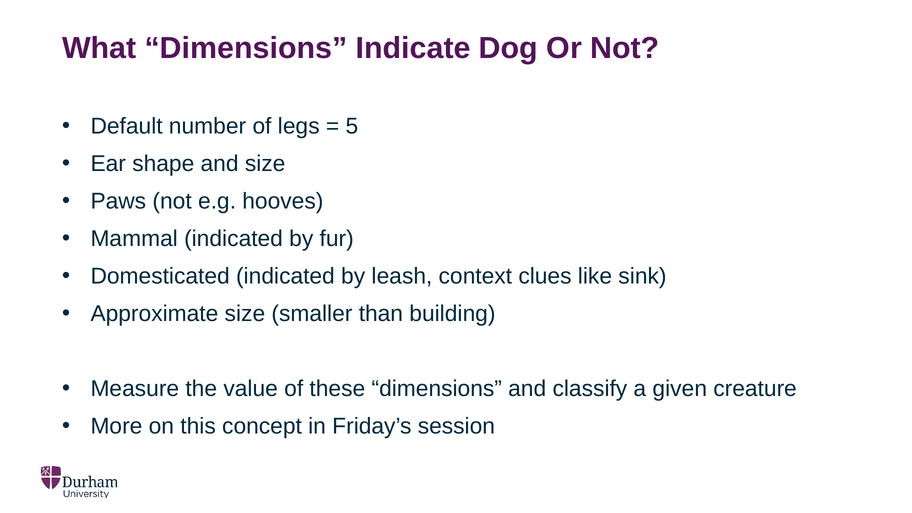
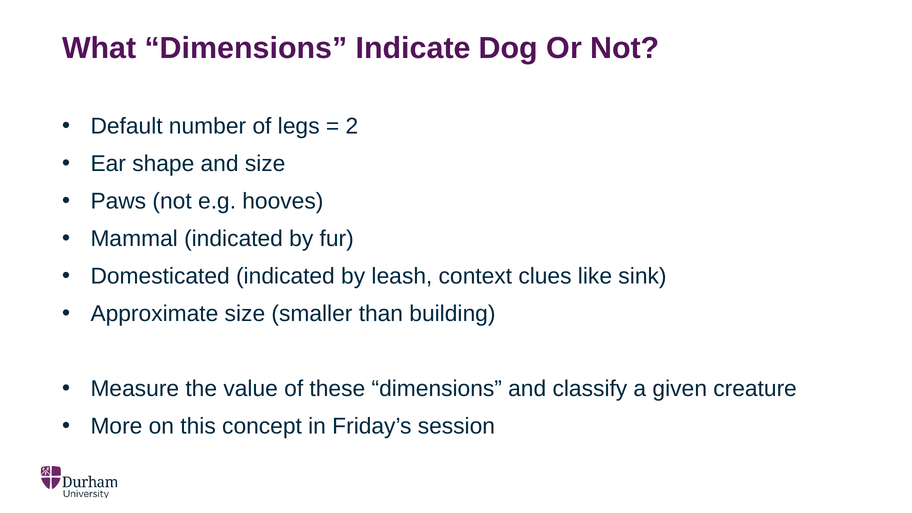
5: 5 -> 2 (352, 126)
